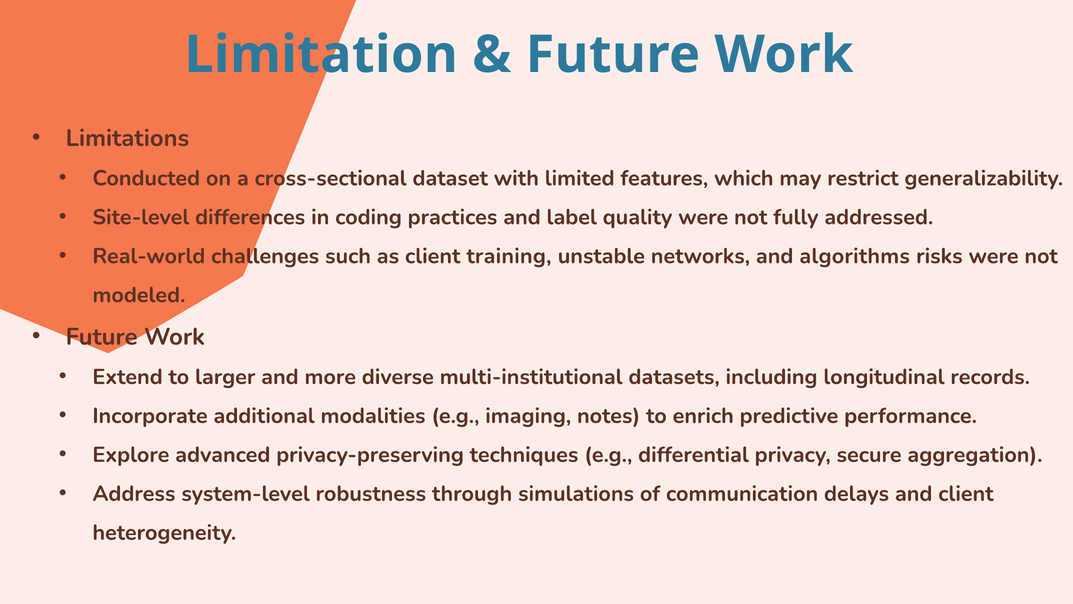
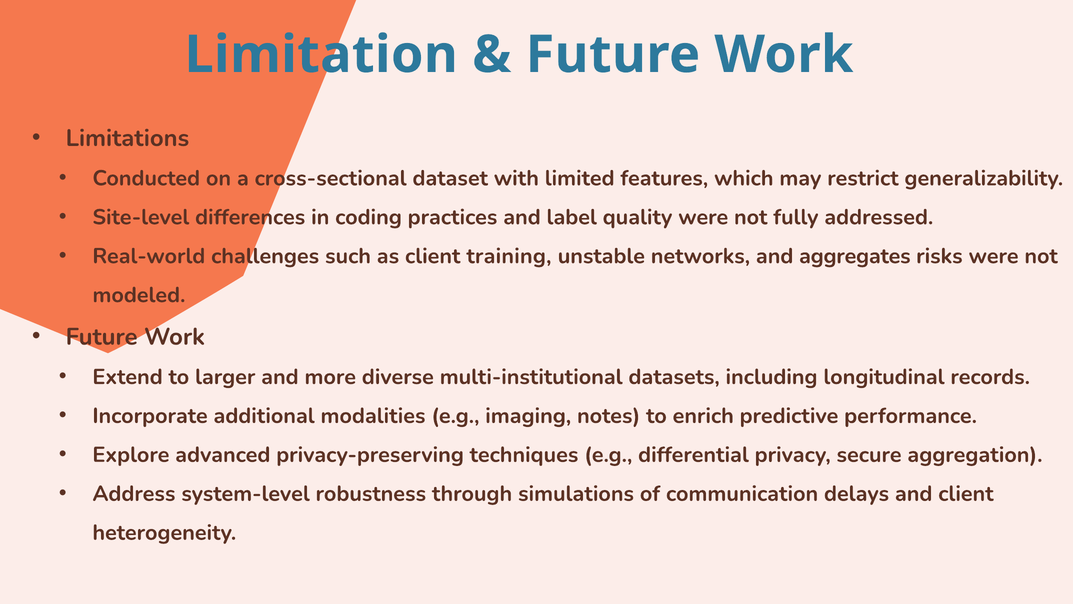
algorithms: algorithms -> aggregates (855, 256)
